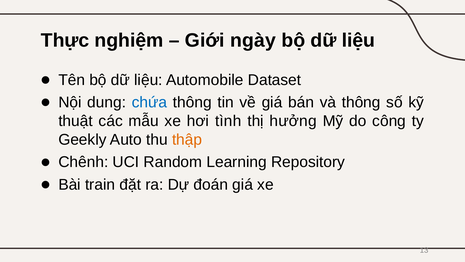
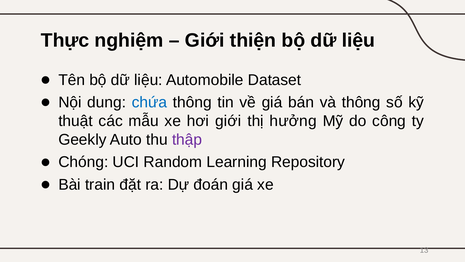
ngày: ngày -> thiện (253, 40)
hơi tình: tình -> giới (228, 121)
thập colour: orange -> purple (187, 139)
Chênh: Chênh -> Chóng (83, 162)
